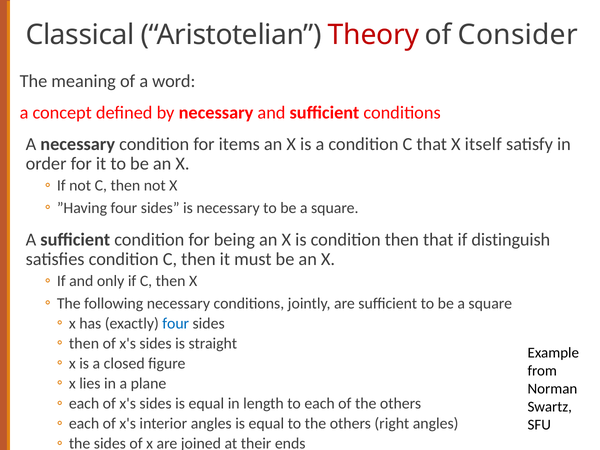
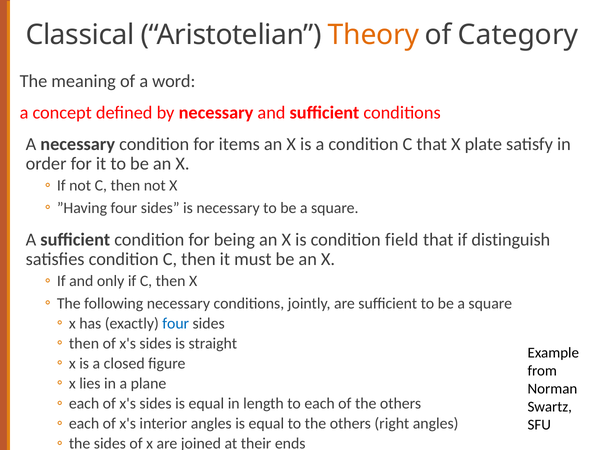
Theory colour: red -> orange (373, 35)
Consider: Consider -> Category (518, 35)
itself: itself -> plate (483, 144)
condition then: then -> field (402, 240)
